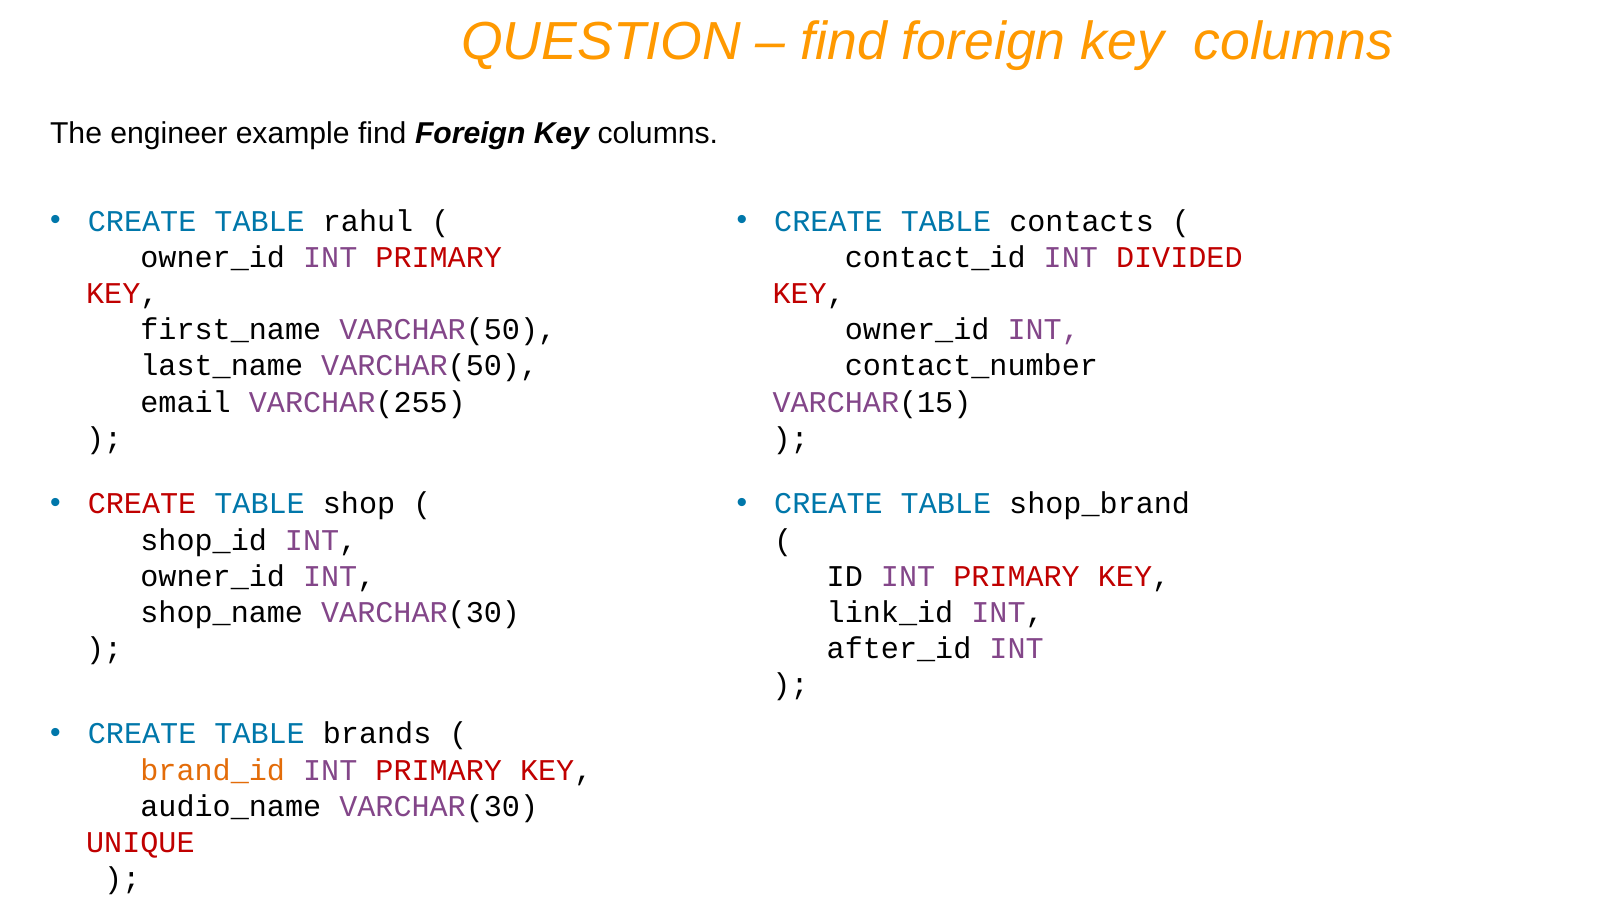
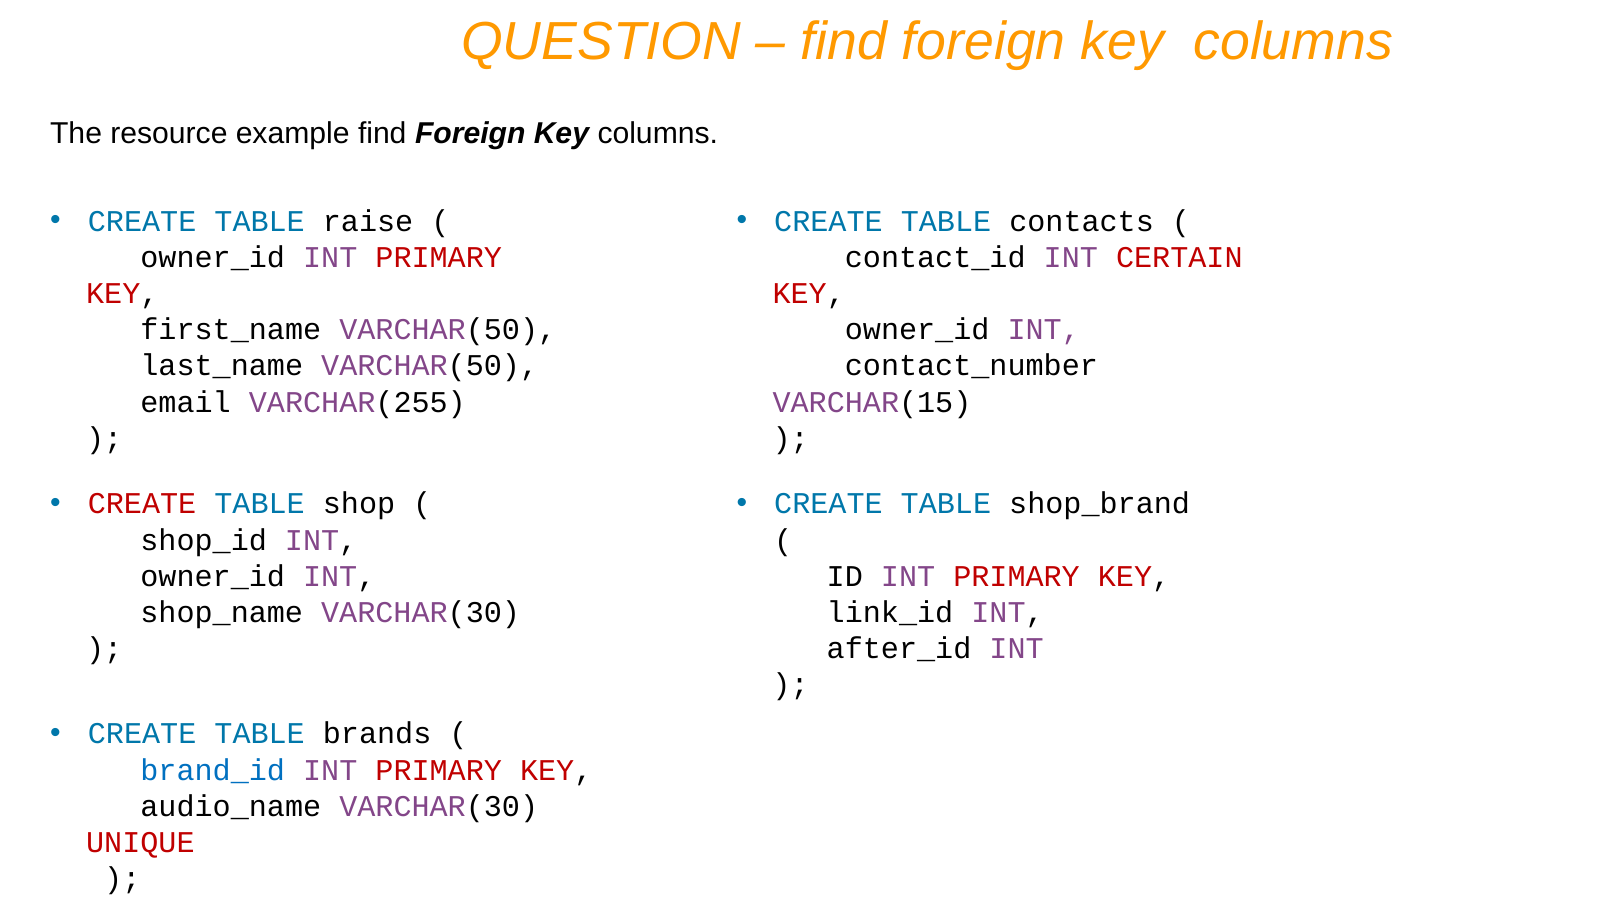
engineer: engineer -> resource (169, 134)
rahul: rahul -> raise (368, 221)
DIVIDED: DIVIDED -> CERTAIN (1179, 258)
brand_id colour: orange -> blue (213, 770)
